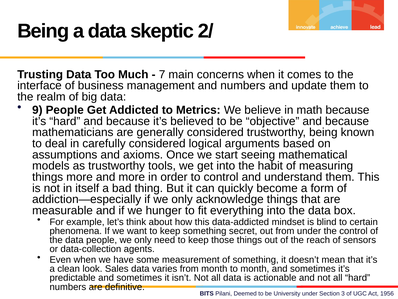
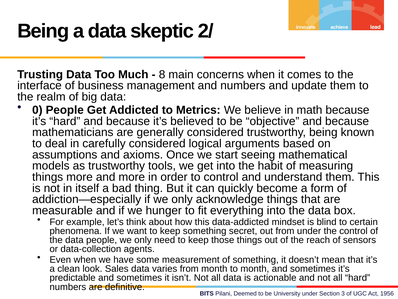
7: 7 -> 8 (162, 74)
9: 9 -> 0 (37, 110)
